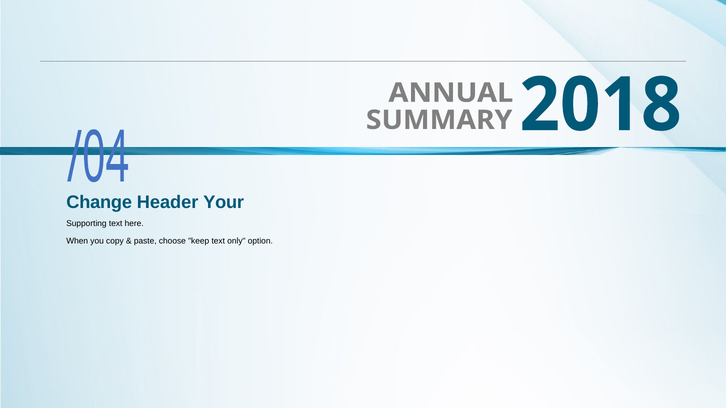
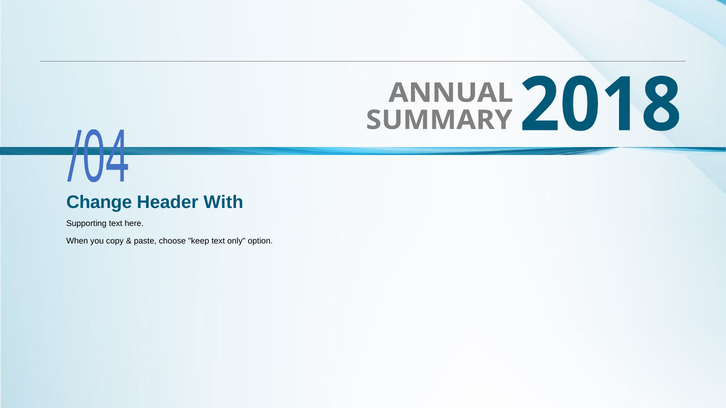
Your: Your -> With (223, 203)
